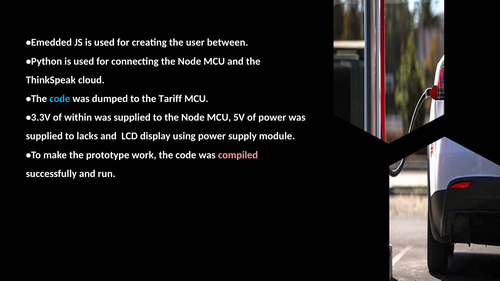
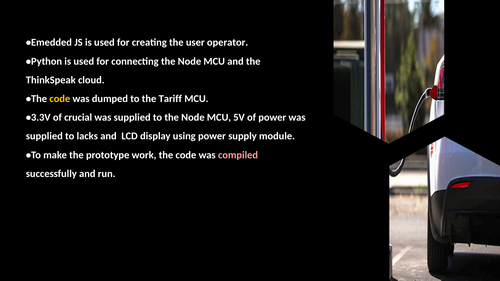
between: between -> operator (228, 43)
code colour: light blue -> yellow (60, 99)
within: within -> crucial (78, 118)
